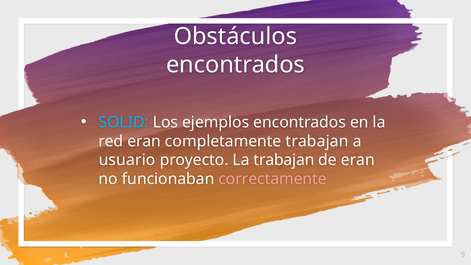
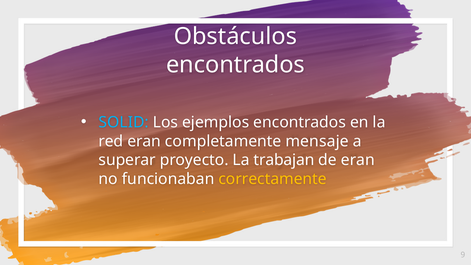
completamente trabajan: trabajan -> mensaje (317, 141)
usuario: usuario -> superar (127, 160)
correctamente colour: pink -> yellow (273, 179)
